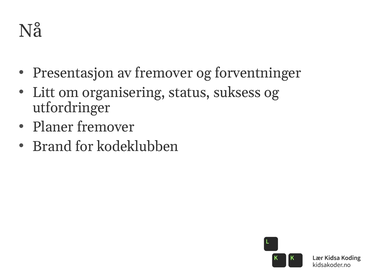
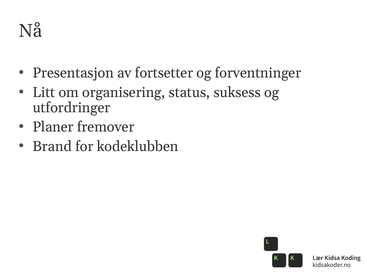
av fremover: fremover -> fortsetter (164, 73)
